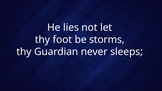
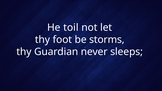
lies: lies -> toil (71, 28)
